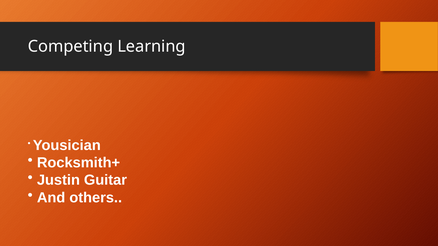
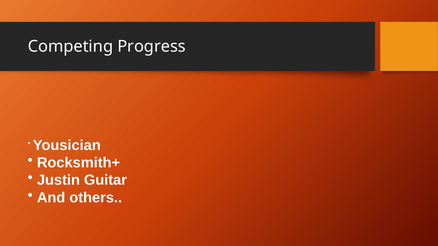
Learning: Learning -> Progress (152, 46)
